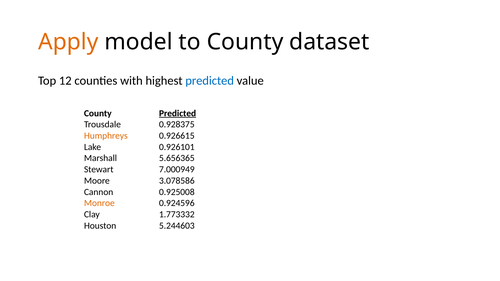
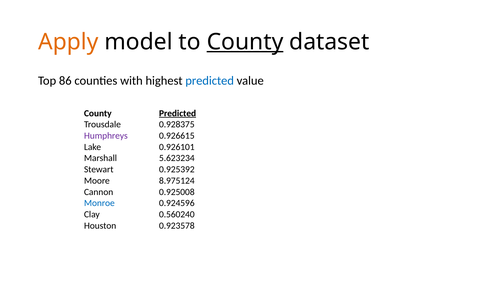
County underline: none -> present (245, 42)
12: 12 -> 86 (65, 81)
Humphreys colour: orange -> purple (106, 136)
5.656365: 5.656365 -> 5.623234 (177, 158)
7.000949: 7.000949 -> 0.925392 (177, 170)
3.078586: 3.078586 -> 8.975124 (177, 181)
Monroe colour: orange -> blue (99, 203)
1.773332: 1.773332 -> 0.560240 (177, 215)
5.244603: 5.244603 -> 0.923578 (177, 226)
